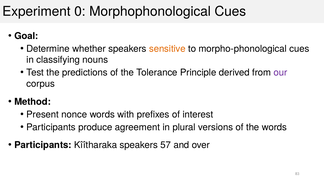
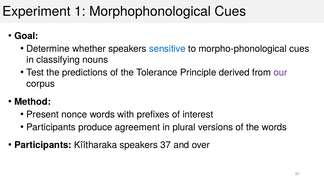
0: 0 -> 1 (80, 11)
sensitive colour: orange -> blue (167, 49)
57: 57 -> 37 (166, 145)
